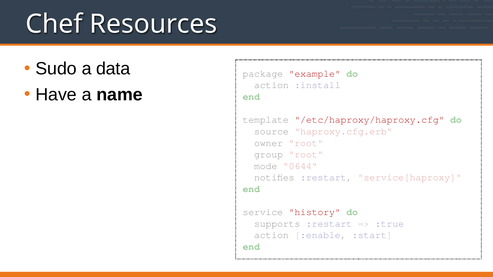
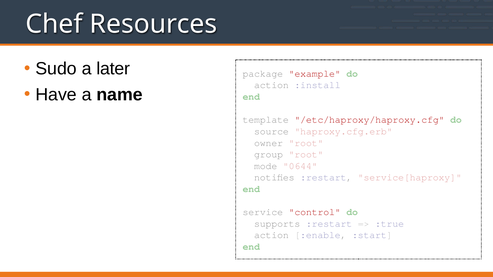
data: data -> later (113, 69)
history: history -> control (315, 212)
